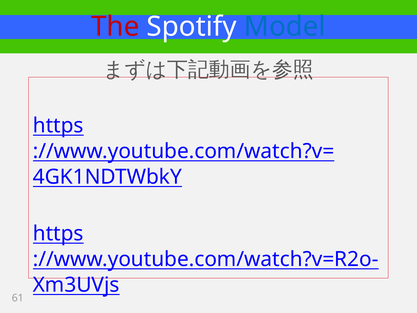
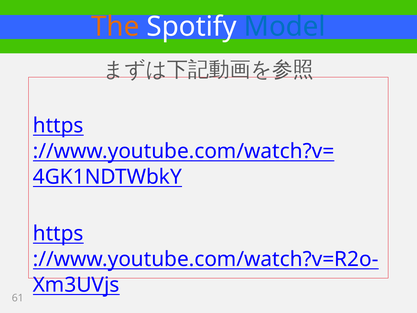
The colour: red -> orange (115, 27)
